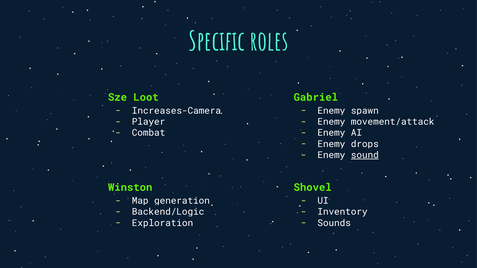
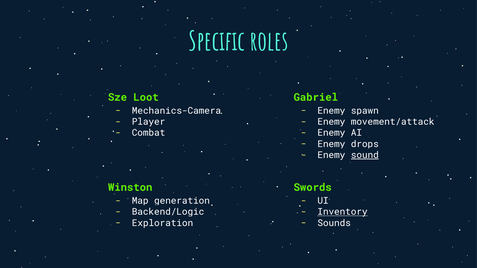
Increases-Camera: Increases-Camera -> Mechanics-Camera (176, 111)
Shovel: Shovel -> Swords (313, 188)
Inventory underline: none -> present (343, 212)
